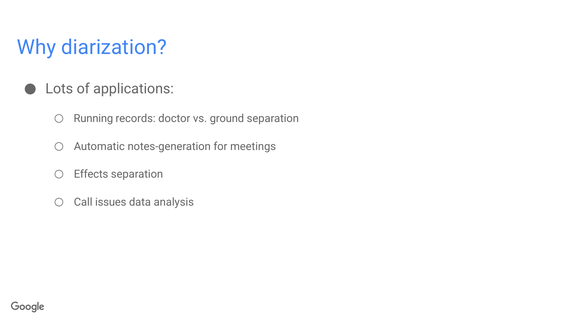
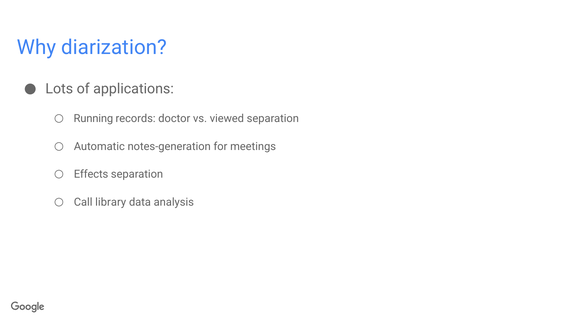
ground: ground -> viewed (227, 119)
issues: issues -> library (111, 202)
